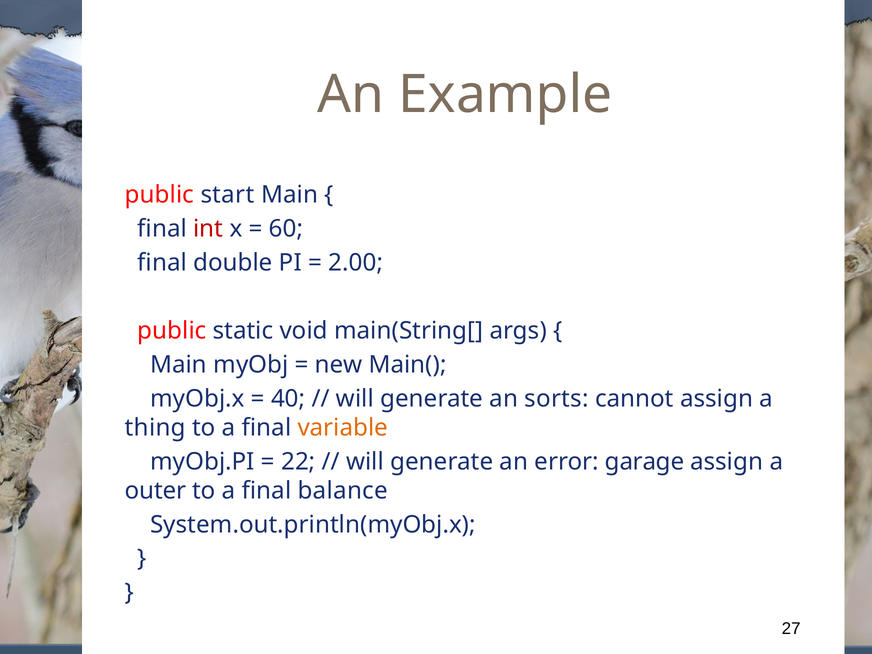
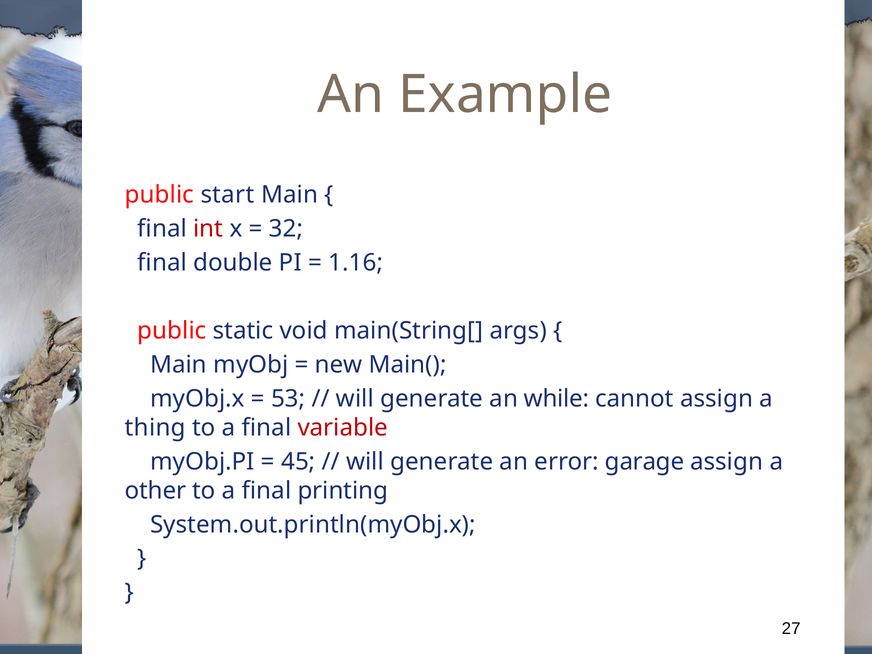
60: 60 -> 32 (286, 229)
2.00: 2.00 -> 1.16 (356, 263)
40: 40 -> 53 (288, 399)
sorts: sorts -> while (557, 399)
variable colour: orange -> red (343, 428)
22: 22 -> 45 (298, 462)
outer: outer -> other (156, 491)
balance: balance -> printing (343, 491)
